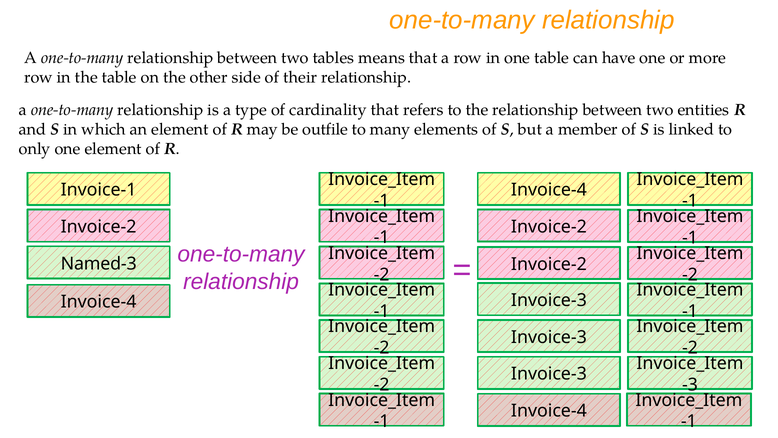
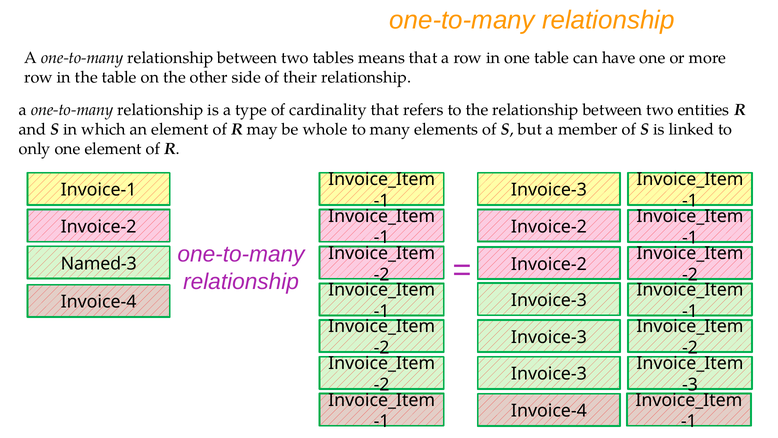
outfile: outfile -> whole (325, 129)
Invoice-4: Invoice-4 -> Invoice-3 (549, 190)
